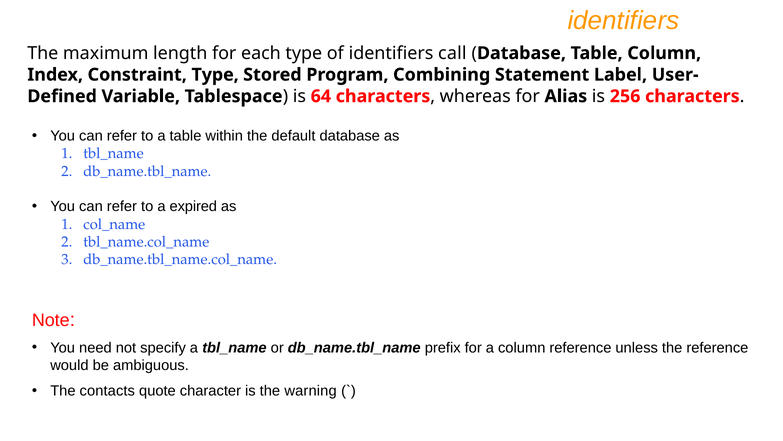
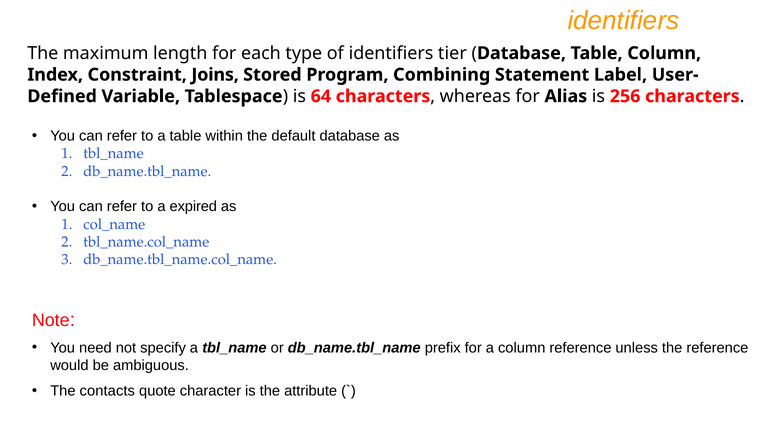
call: call -> tier (452, 53)
Constraint Type: Type -> Joins (215, 75)
warning: warning -> attribute (311, 391)
